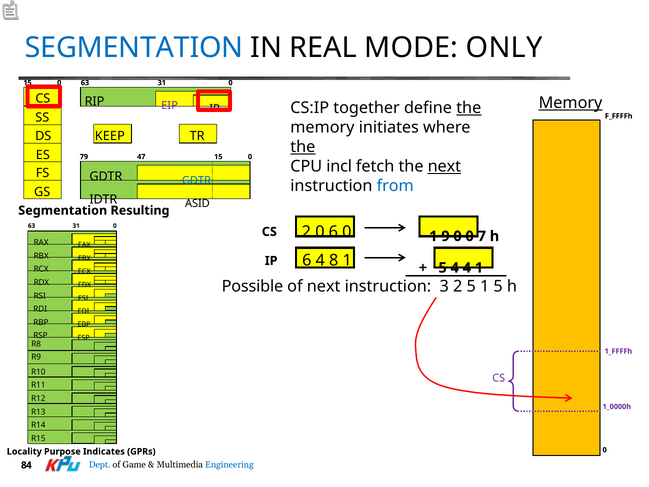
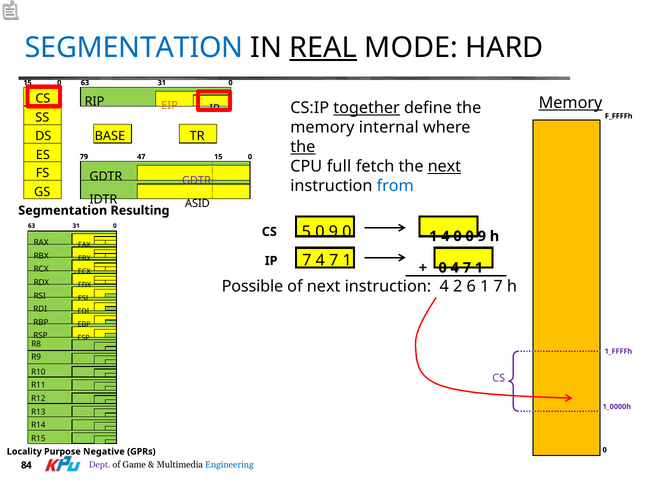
REAL underline: none -> present (323, 47)
ONLY: ONLY -> HARD (504, 47)
EIP colour: purple -> orange (170, 105)
together underline: none -> present (367, 108)
the underline: present -> none (469, 108)
initiates: initiates -> internal (389, 128)
KEEP: KEEP -> BASE (110, 136)
incl: incl -> full (339, 166)
GDTR colour: blue -> purple (196, 180)
CS 2: 2 -> 5 (306, 232)
6: 6 -> 9 (333, 232)
1 9: 9 -> 4 (445, 236)
0 0 7: 7 -> 9 (482, 236)
IP 6: 6 -> 7 (307, 261)
8: 8 -> 7 (334, 261)
5: 5 -> 0 (443, 268)
4: 4 -> 7 (467, 268)
instruction 3: 3 -> 4 (444, 286)
2 5: 5 -> 6 (471, 286)
1 5: 5 -> 7 (498, 286)
Indicates: Indicates -> Negative (104, 451)
Dept colour: blue -> purple (100, 464)
